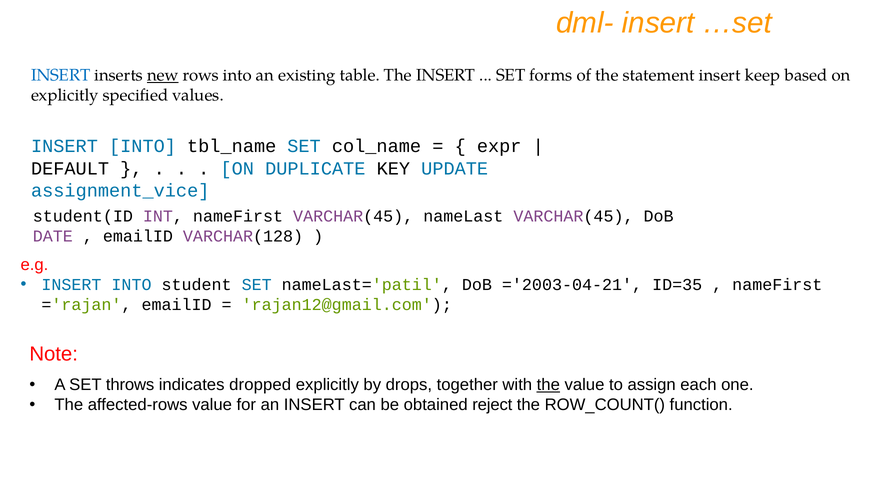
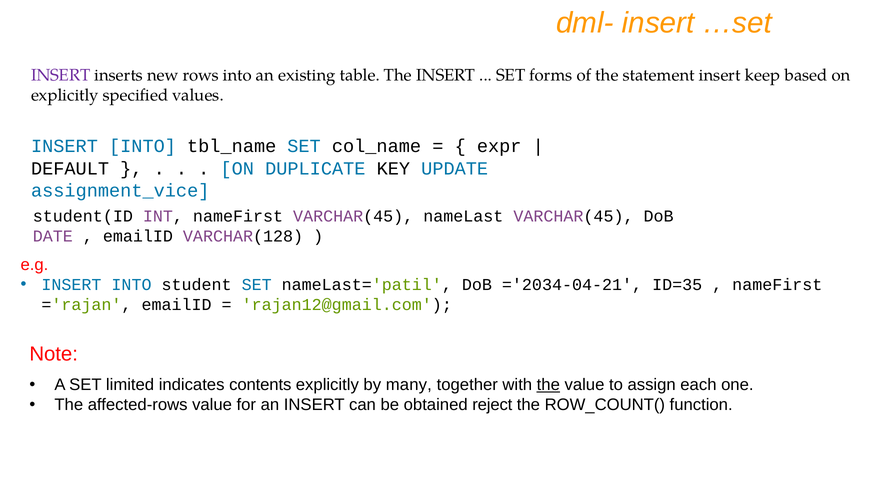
INSERT colour: blue -> purple (61, 76)
new underline: present -> none (163, 76)
='2003-04-21: ='2003-04-21 -> ='2034-04-21 (572, 285)
throws: throws -> limited (130, 385)
dropped: dropped -> contents (260, 385)
drops: drops -> many (409, 385)
